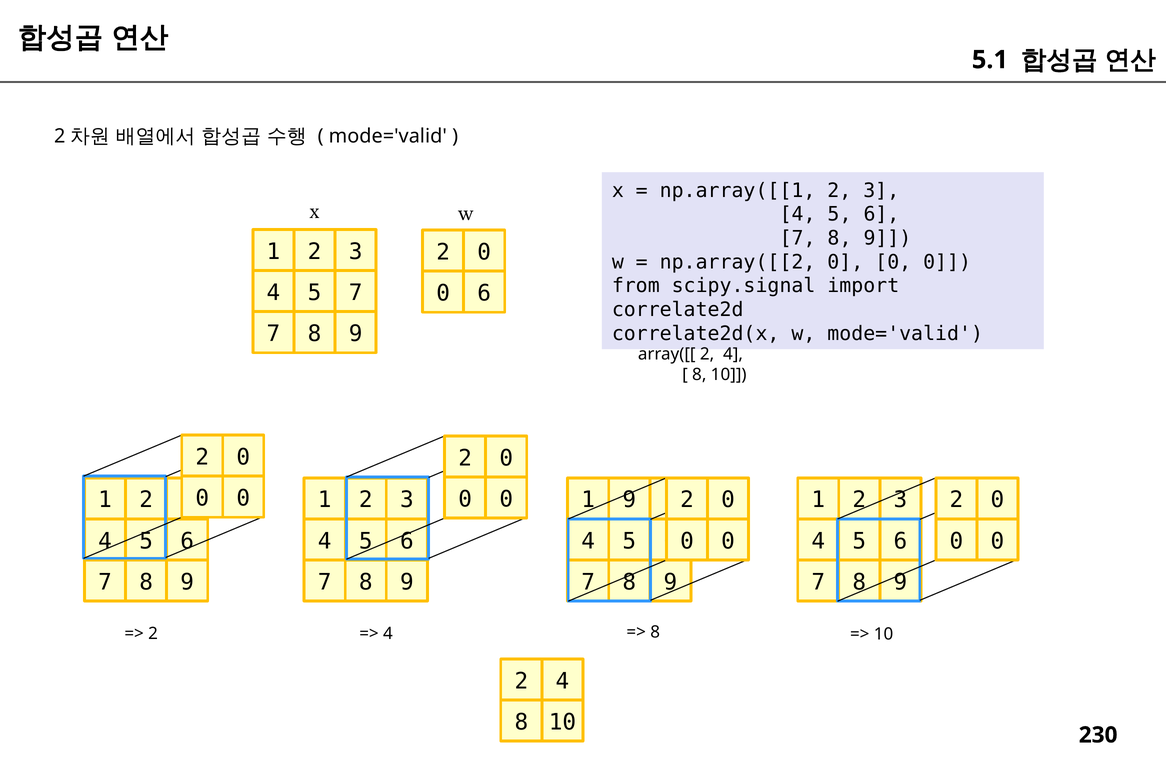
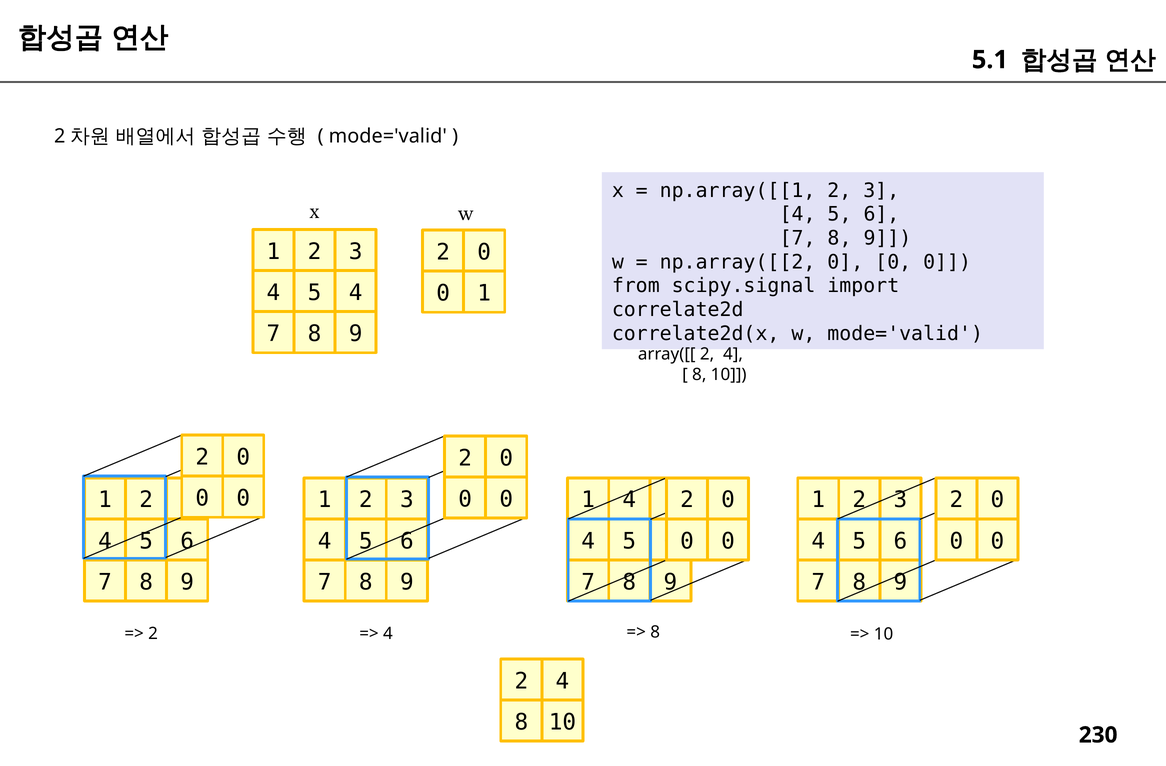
5 7: 7 -> 4 (356, 293)
6: 6 -> 1 (484, 293)
1 9: 9 -> 4 (629, 500)
